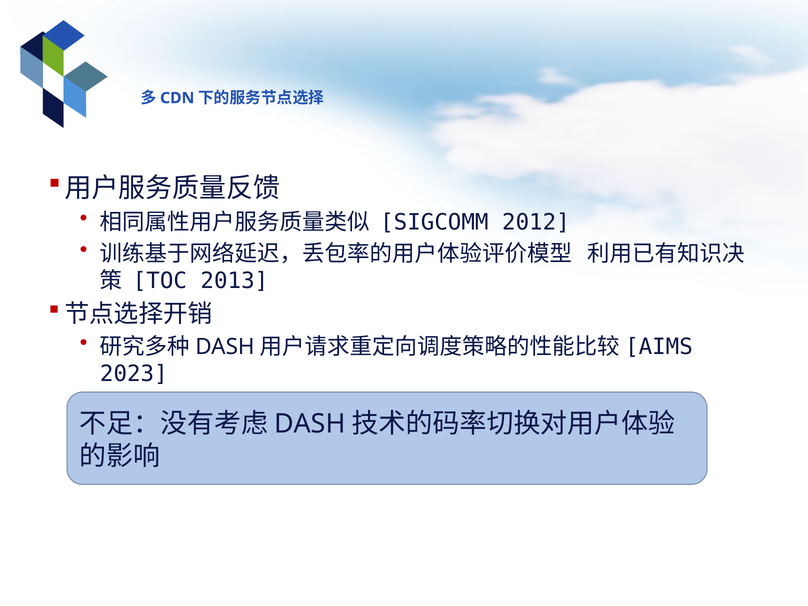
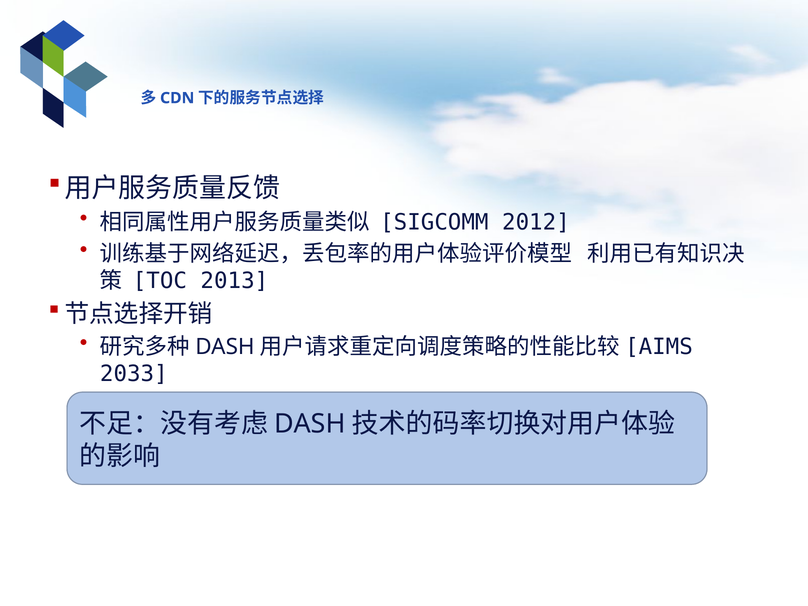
2023: 2023 -> 2033 (134, 374)
